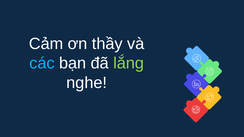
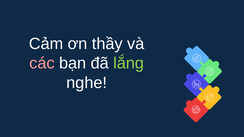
các colour: light blue -> pink (42, 63)
